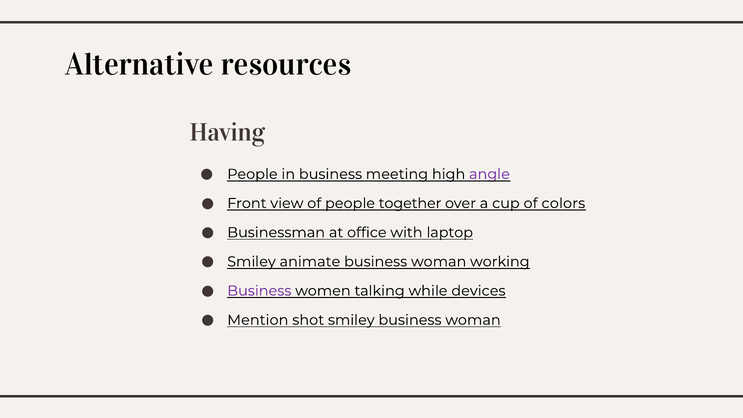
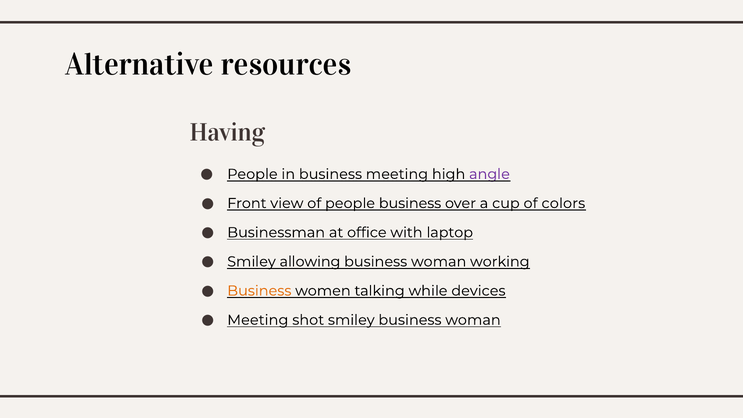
people together: together -> business (410, 203)
animate: animate -> allowing (310, 262)
Business colour: purple -> orange (259, 291)
Mention: Mention -> Meeting (258, 320)
